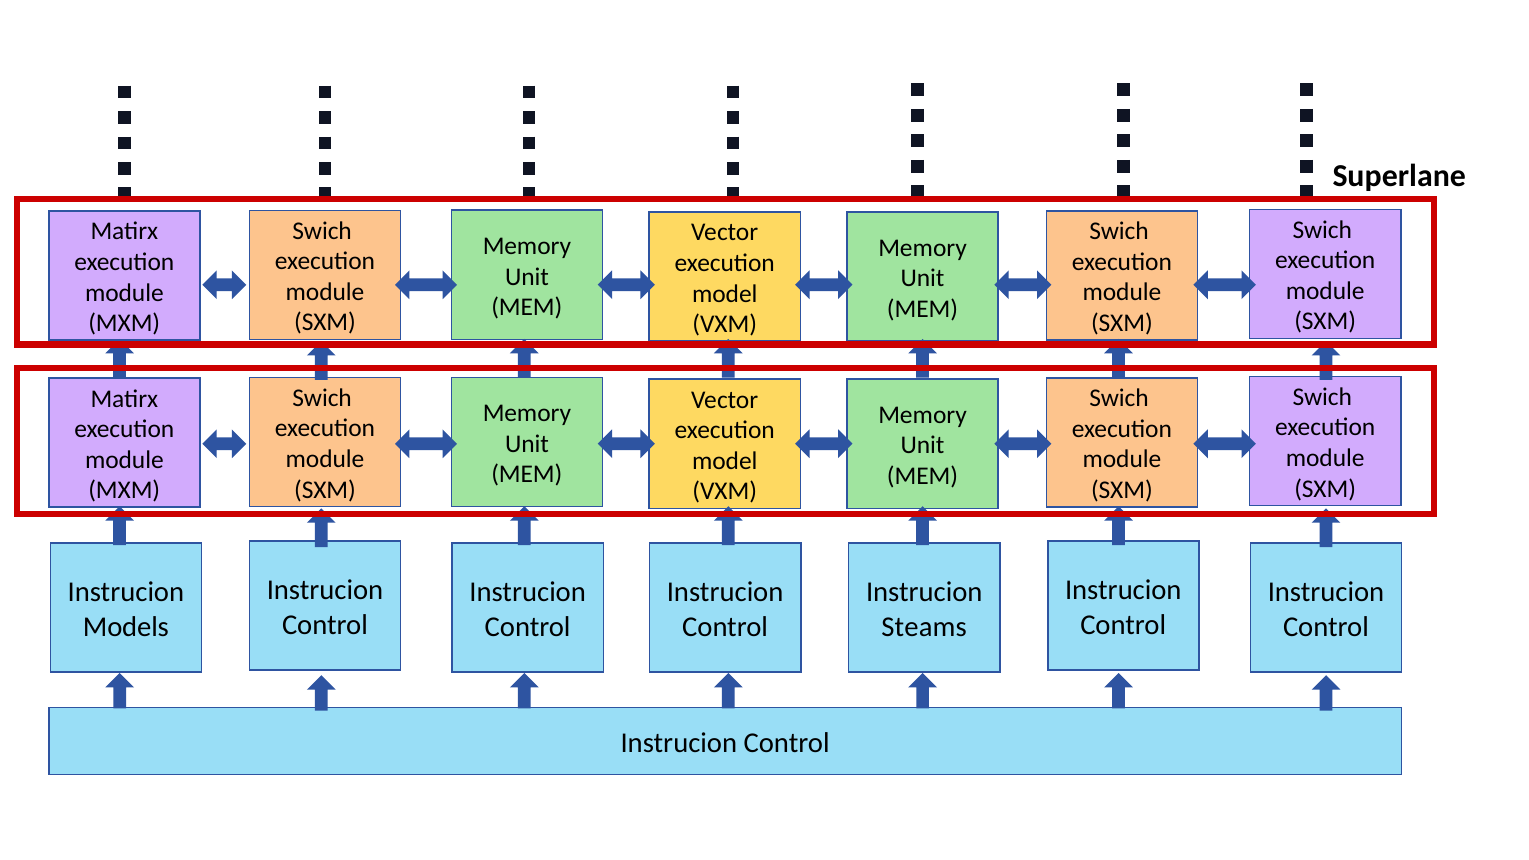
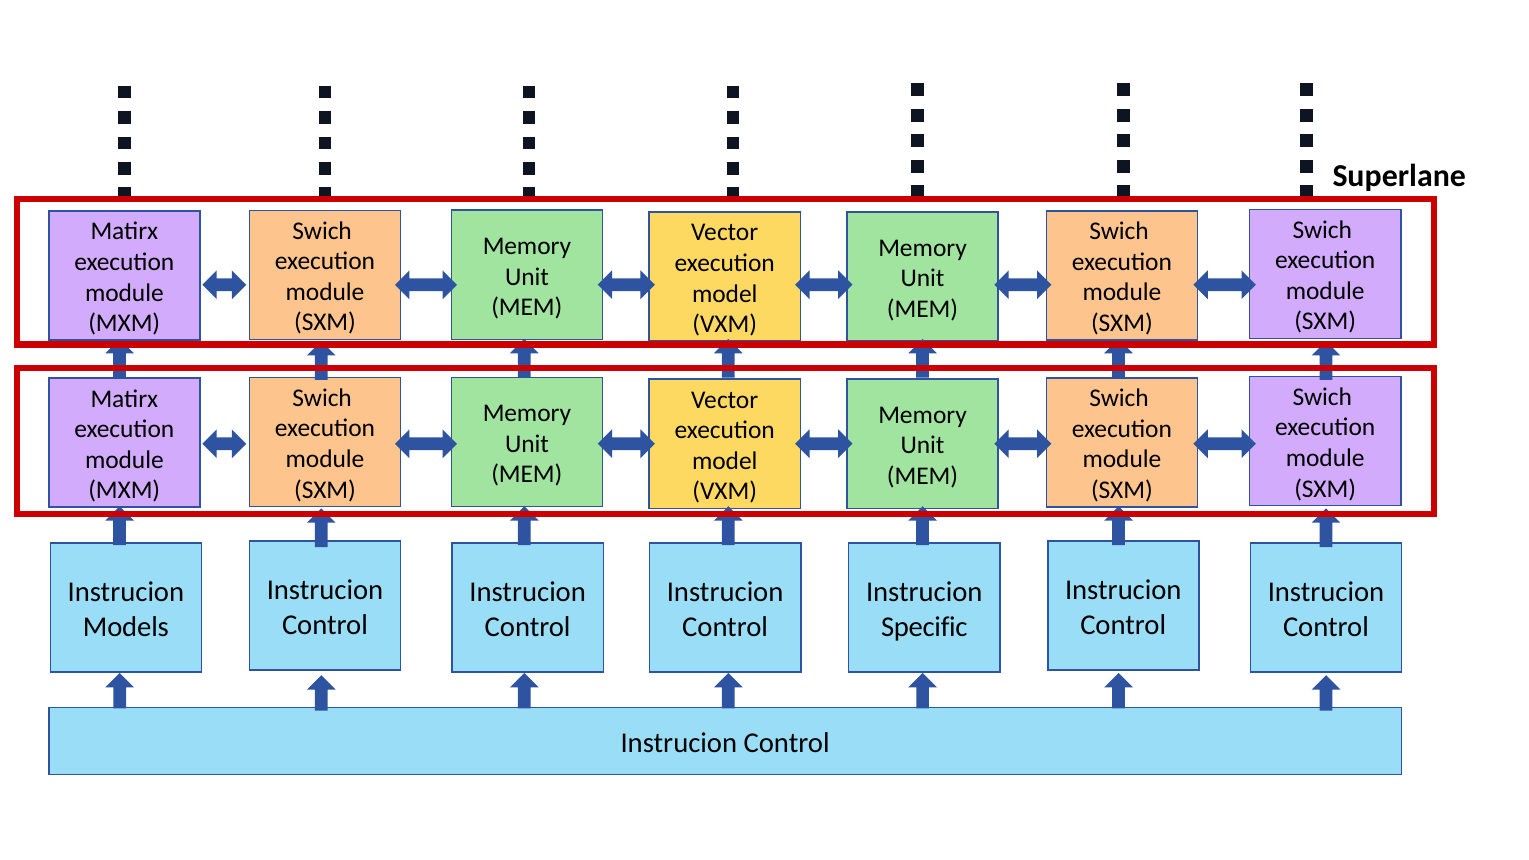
Steams: Steams -> Specific (924, 627)
